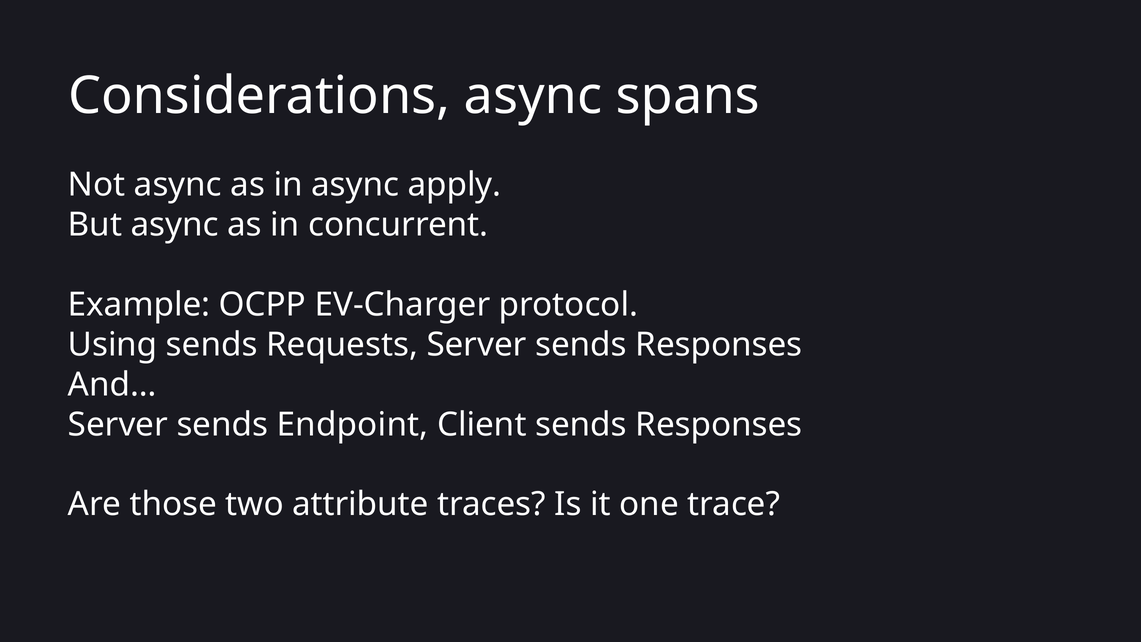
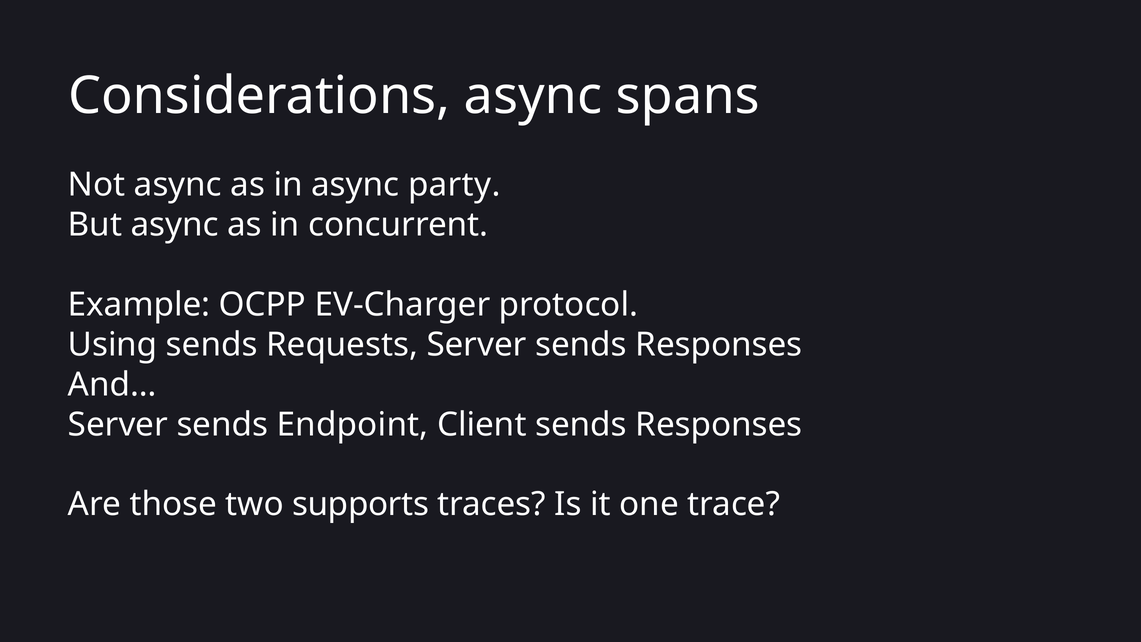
apply: apply -> party (454, 185)
attribute: attribute -> supports (361, 504)
